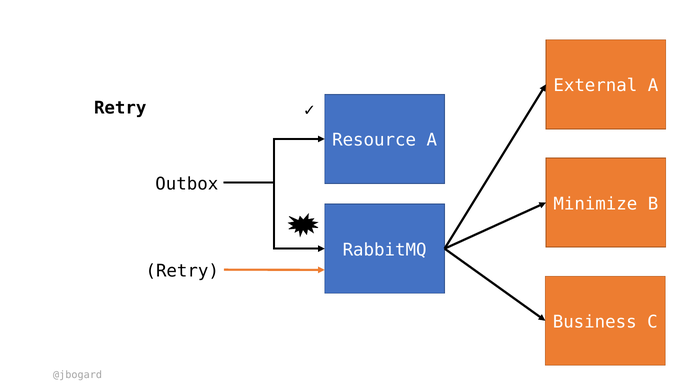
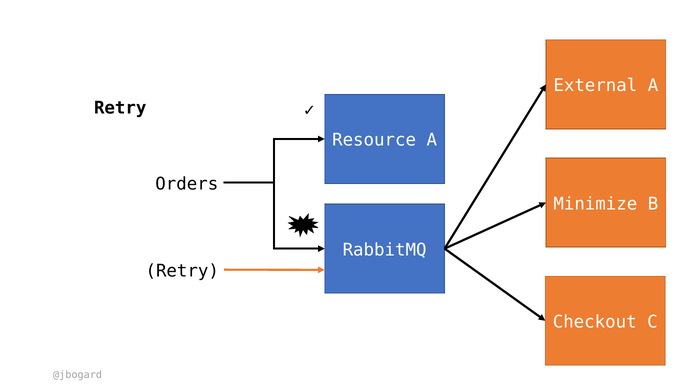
Outbox: Outbox -> Orders (187, 184)
Business: Business -> Checkout (595, 322)
